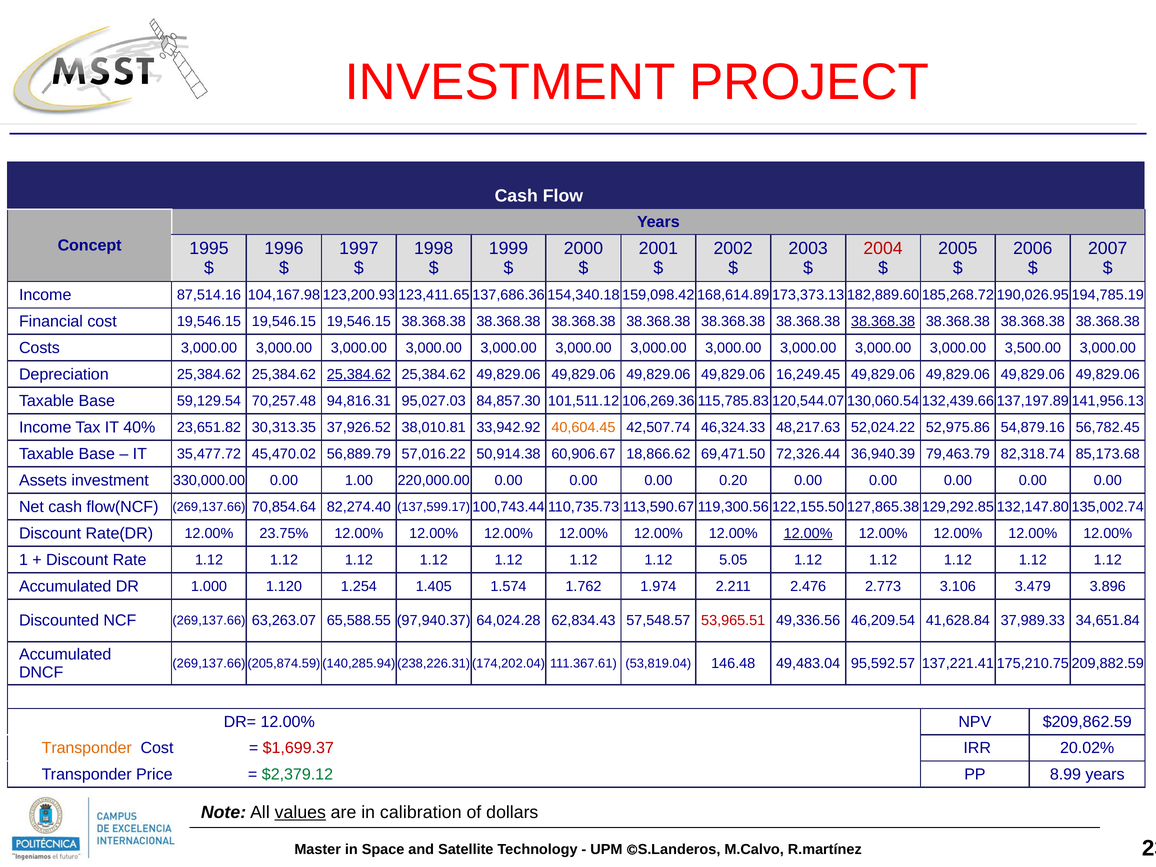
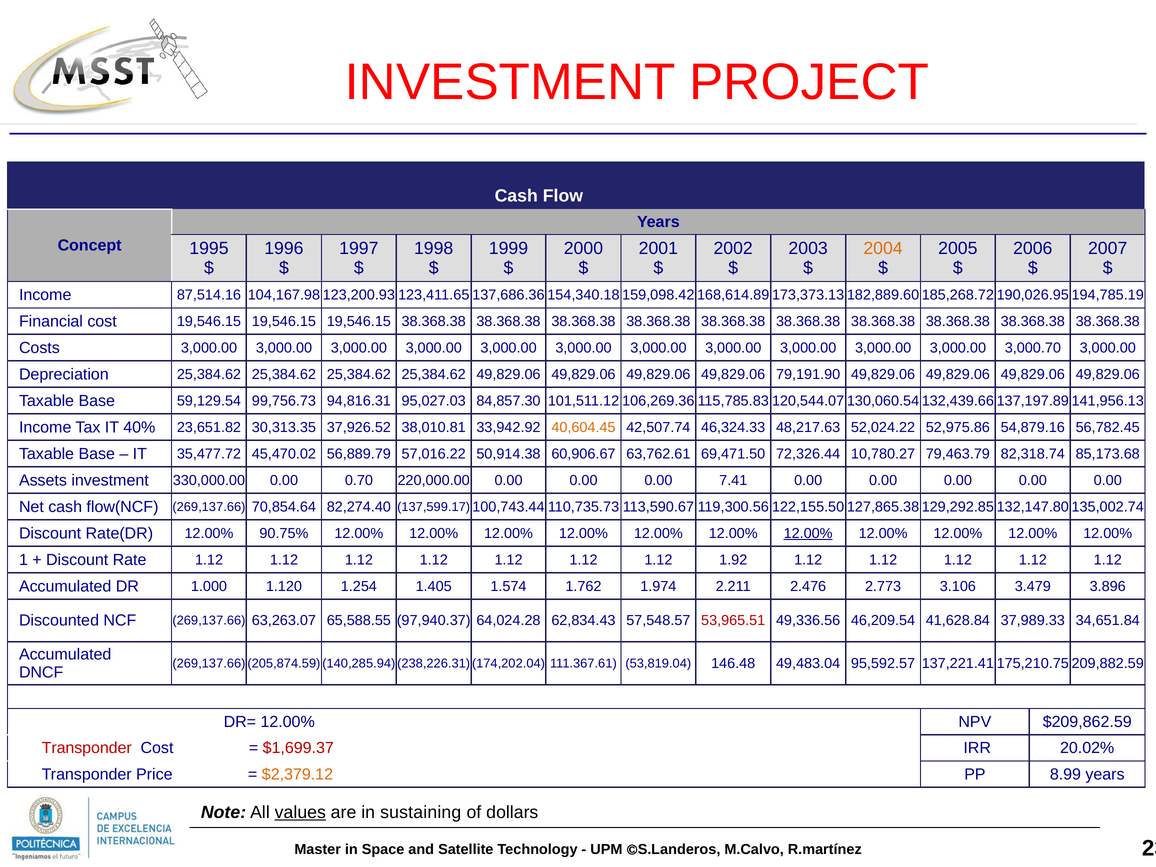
2004 colour: red -> orange (883, 248)
38.368.38 underline: present -> none (883, 321)
3,500.00: 3,500.00 -> 3,000.70 (1033, 348)
25,384.62 underline: present -> none (359, 374)
16,249.45: 16,249.45 -> 79,191.90 (808, 374)
70,257.48: 70,257.48 -> 99,756.73 (284, 401)
18,866.62: 18,866.62 -> 63,762.61 (658, 454)
36,940.39: 36,940.39 -> 10,780.27 (883, 454)
1.00: 1.00 -> 0.70 (359, 480)
0.20: 0.20 -> 7.41 (733, 480)
23.75%: 23.75% -> 90.75% (284, 533)
5.05: 5.05 -> 1.92 (733, 560)
Transponder colour: orange -> red (87, 748)
$2,379.12 colour: green -> orange (297, 774)
calibration: calibration -> sustaining (421, 812)
